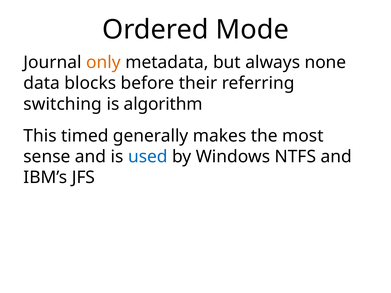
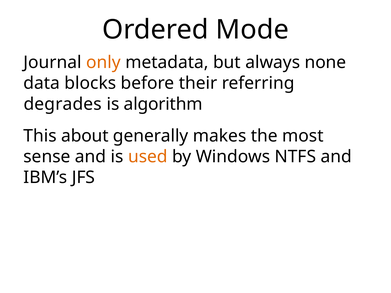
switching: switching -> degrades (63, 104)
timed: timed -> about (85, 136)
used colour: blue -> orange (148, 157)
